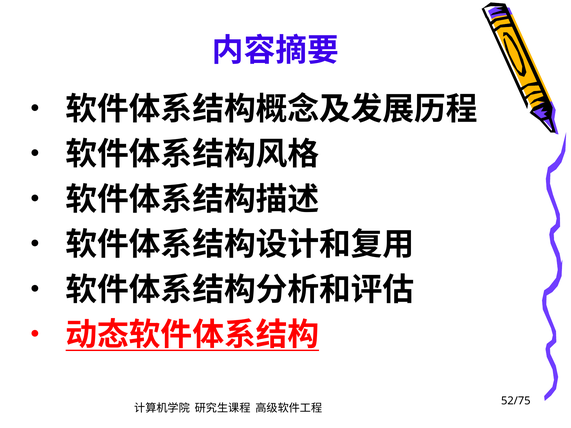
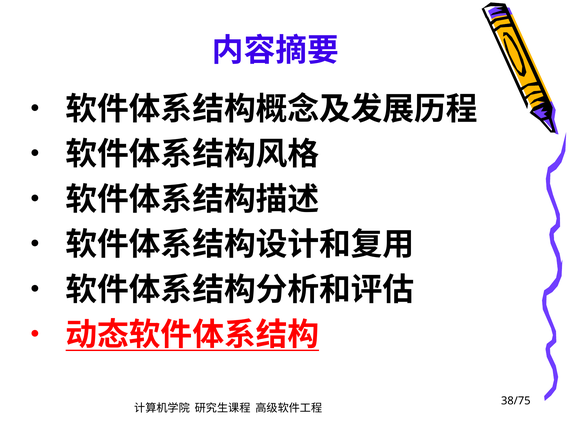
52/75: 52/75 -> 38/75 (516, 401)
